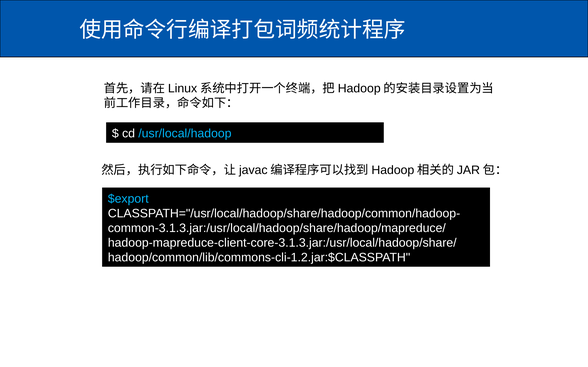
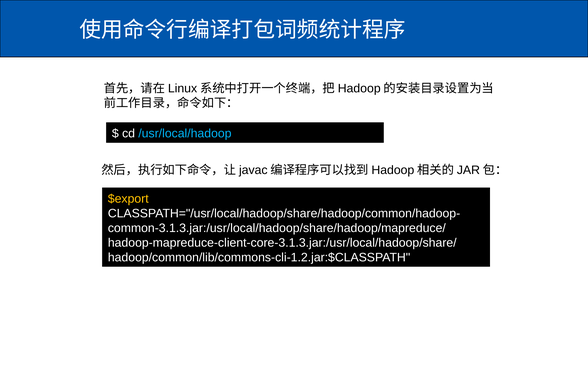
$export colour: light blue -> yellow (128, 199)
